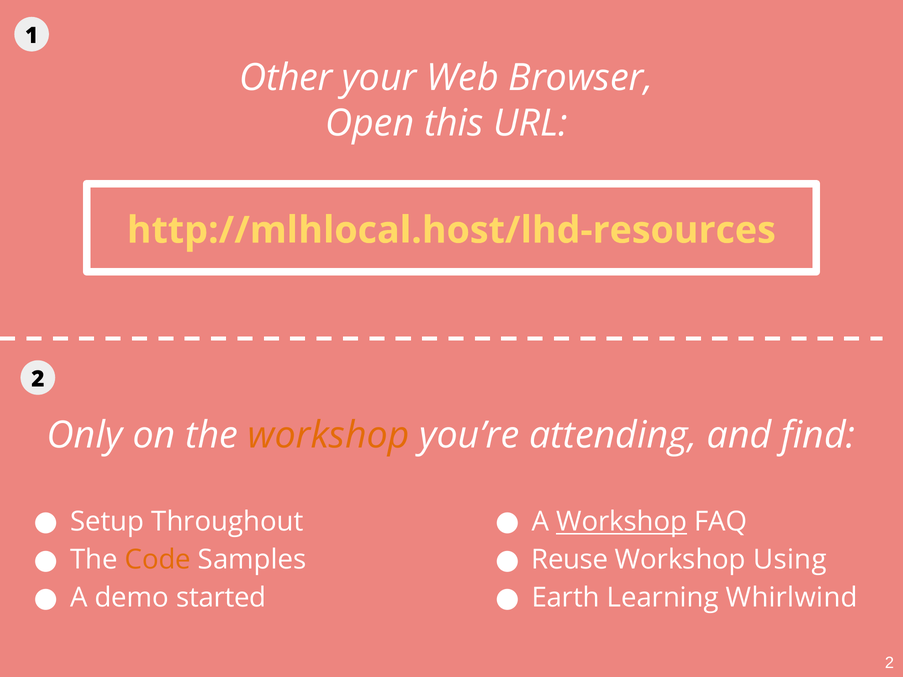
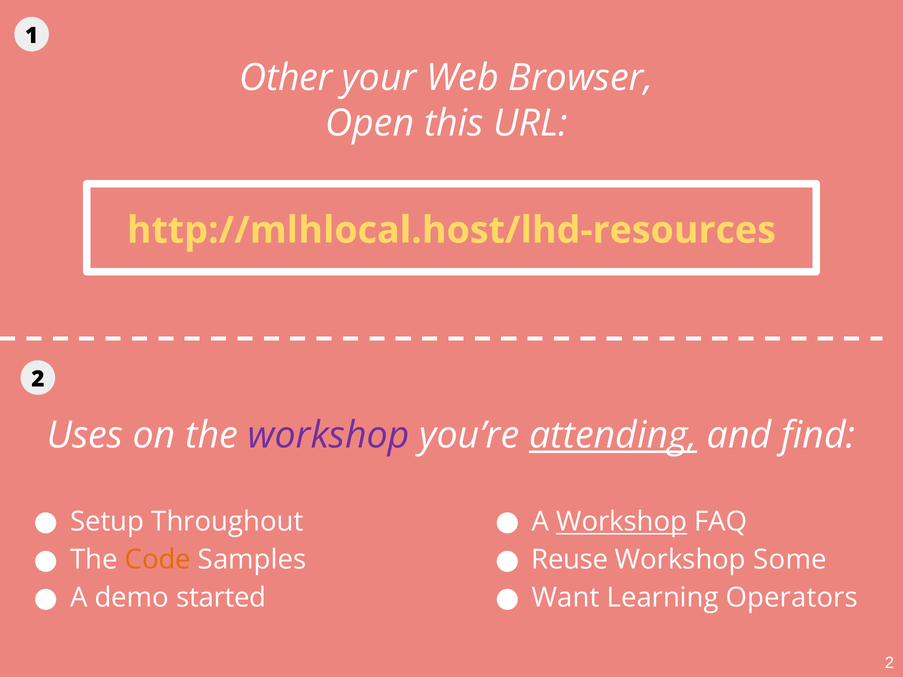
Only: Only -> Uses (85, 436)
workshop colour: orange -> purple (329, 436)
attending underline: none -> present (613, 436)
Using: Using -> Some (790, 560)
Earth: Earth -> Want (566, 598)
Whirlwind: Whirlwind -> Operators (792, 598)
